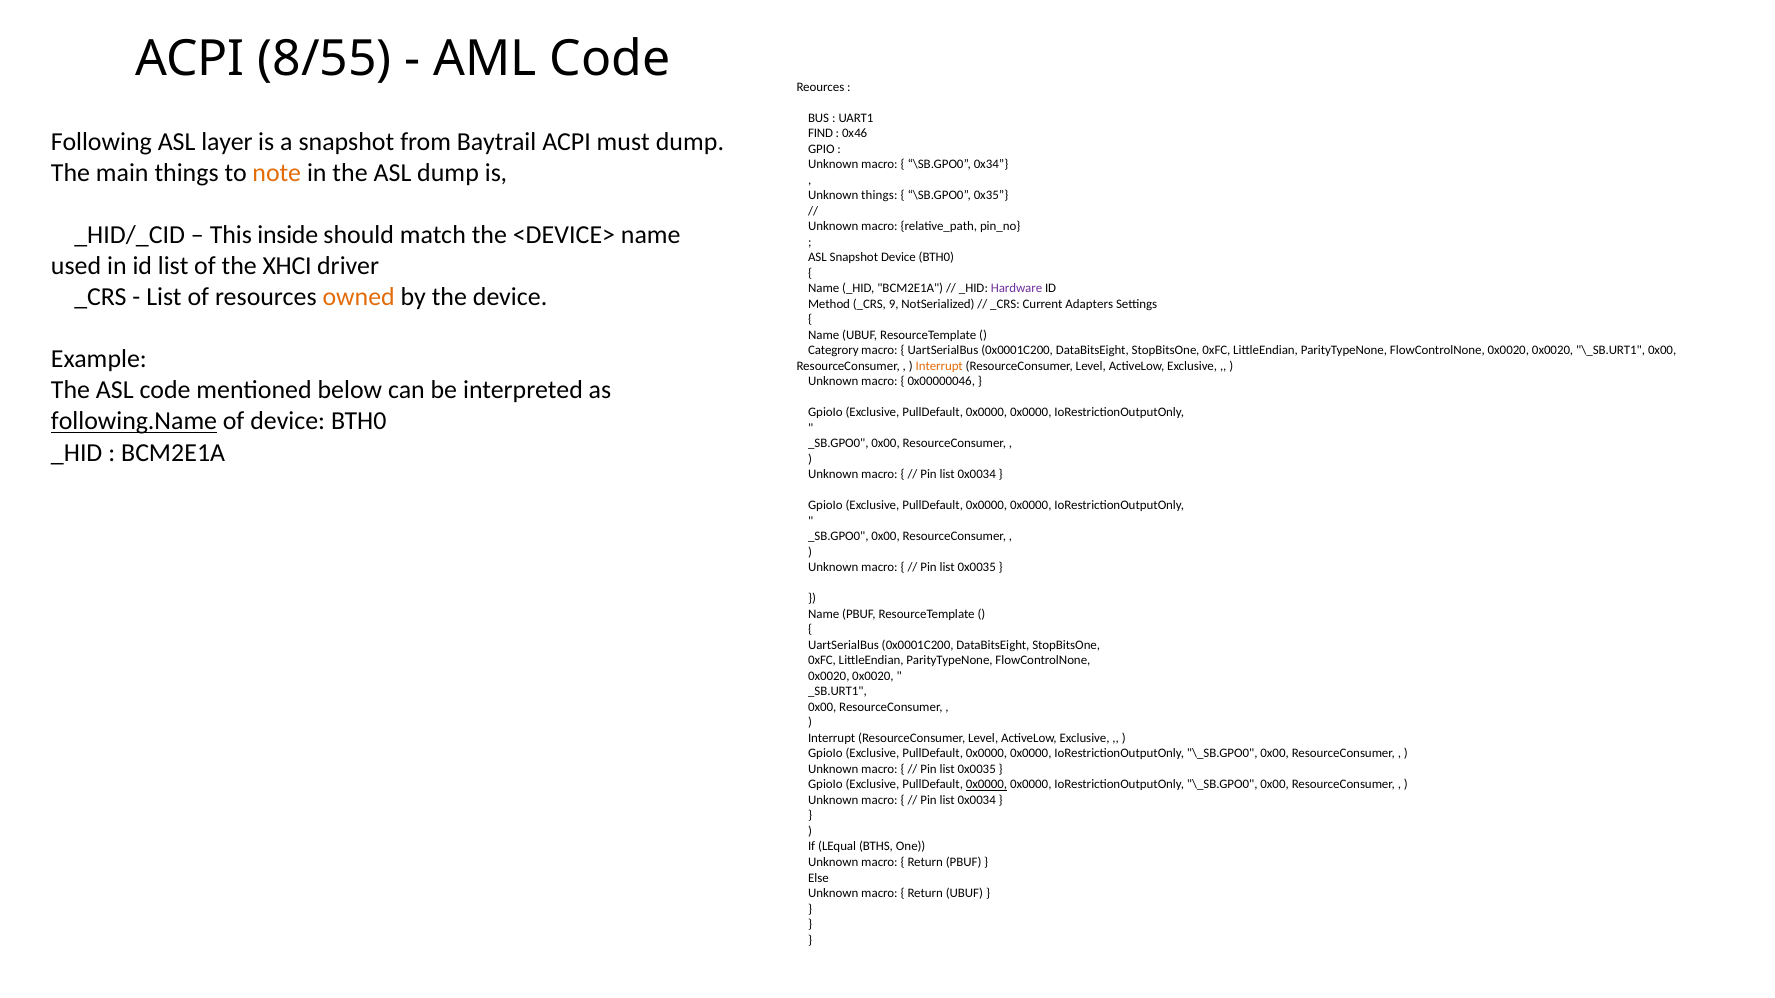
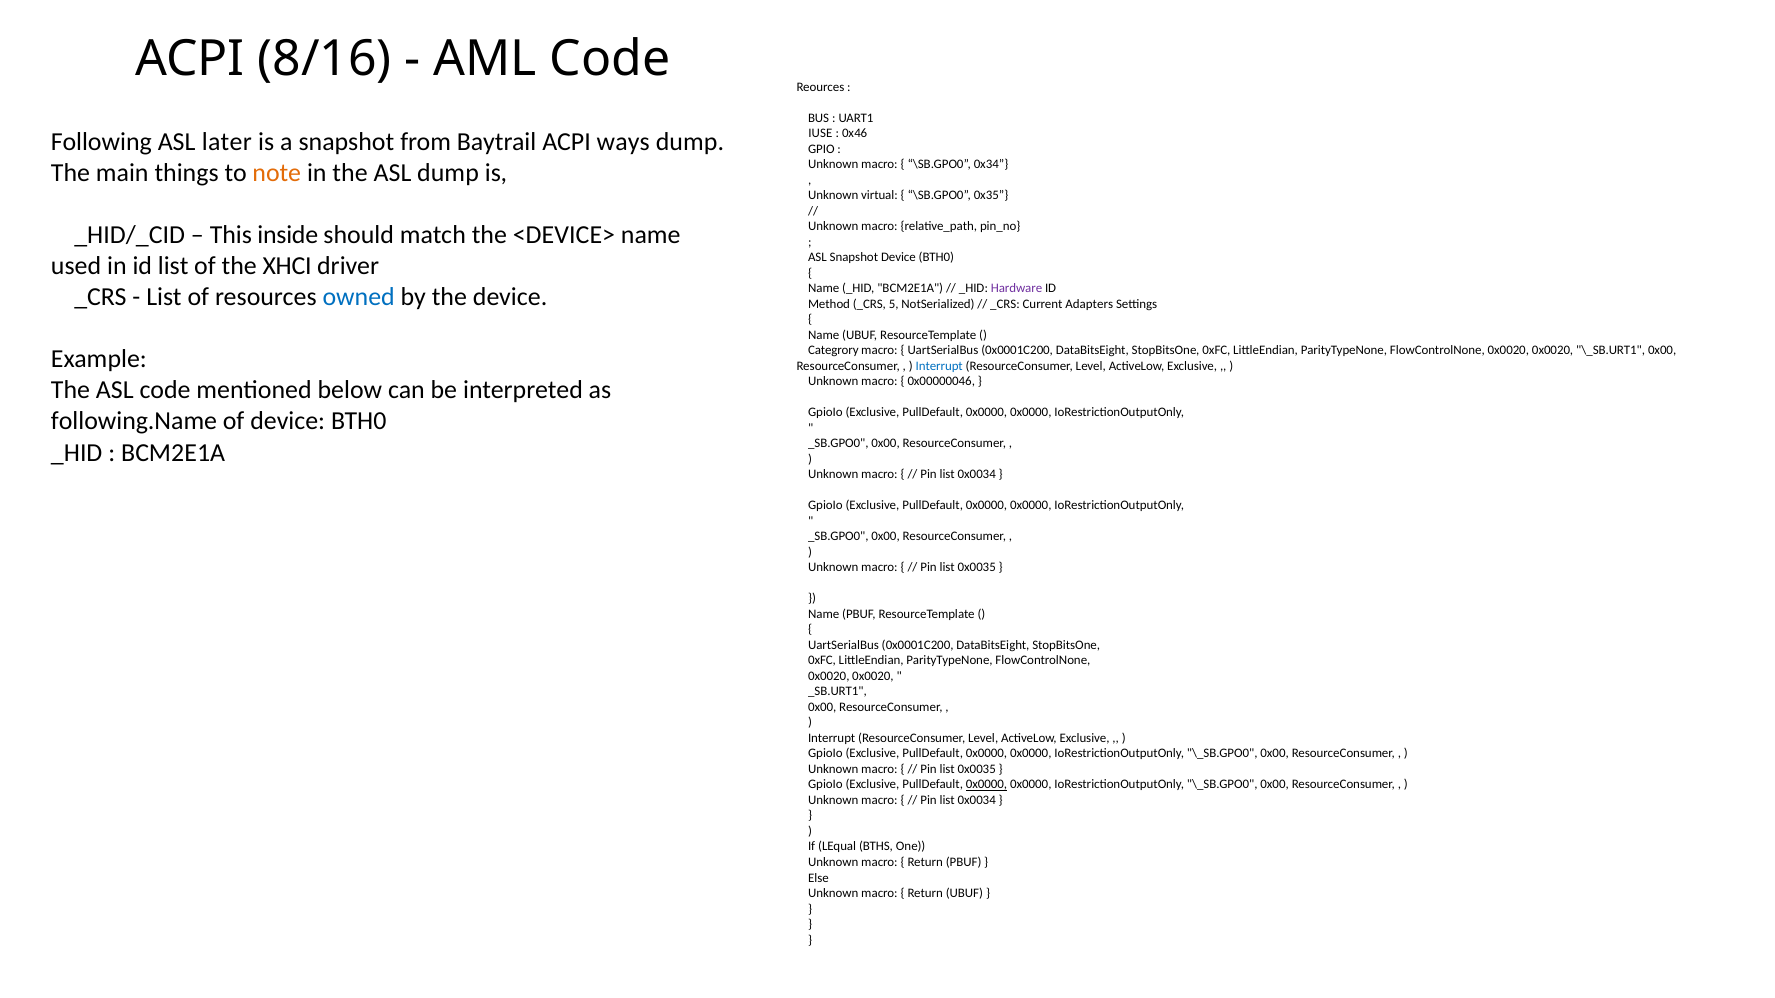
8/55: 8/55 -> 8/16 (325, 59)
FIND: FIND -> IUSE (820, 133)
layer: layer -> later (227, 142)
must: must -> ways (623, 142)
Unknown things: things -> virtual (879, 196)
owned colour: orange -> blue (359, 297)
9: 9 -> 5 (894, 304)
Interrupt colour: orange -> blue (939, 366)
following.Name underline: present -> none (134, 422)
